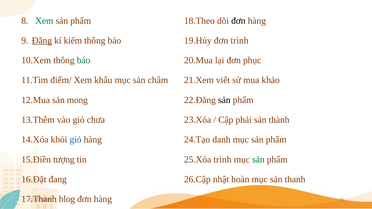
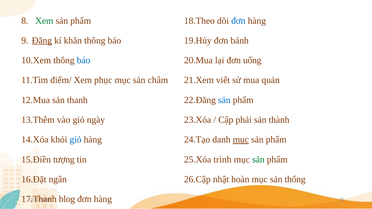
đơn colour: black -> blue (238, 21)
kiểm: kiểm -> khăn (73, 41)
đơn trình: trình -> bánh (240, 41)
báo colour: green -> blue (84, 60)
phục: phục -> uống (252, 60)
khẩu: khẩu -> phục (103, 80)
khảo: khảo -> quản (271, 80)
mong: mong -> thanh (77, 100)
sản colour: black -> blue (224, 100)
chưa: chưa -> ngày (96, 120)
mục underline: none -> present (241, 140)
đang: đang -> ngân (58, 179)
thanh: thanh -> thống (295, 179)
